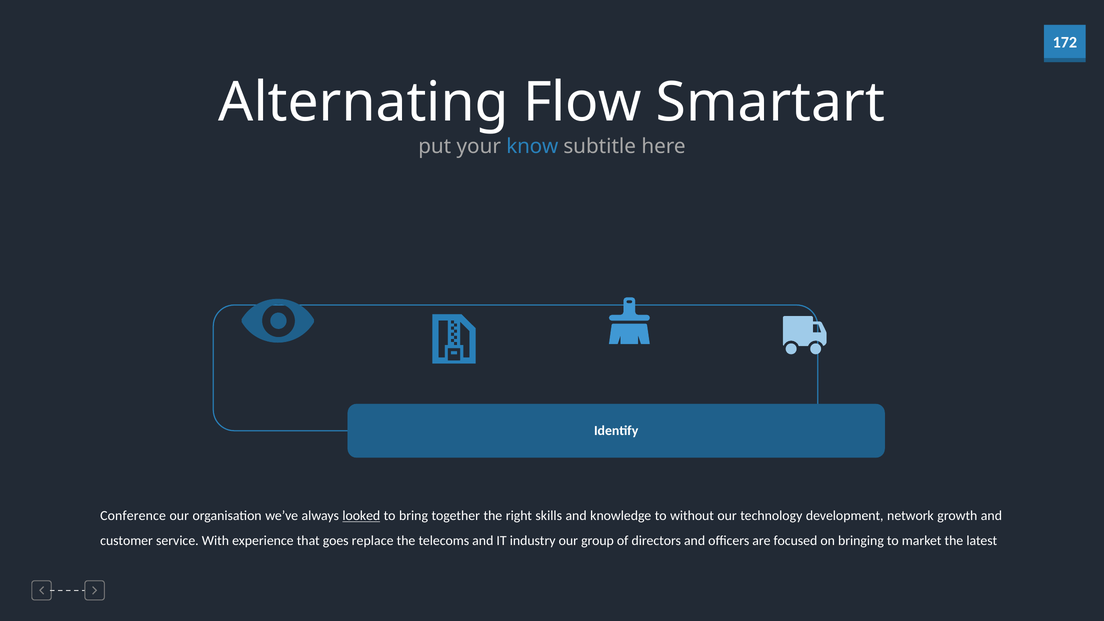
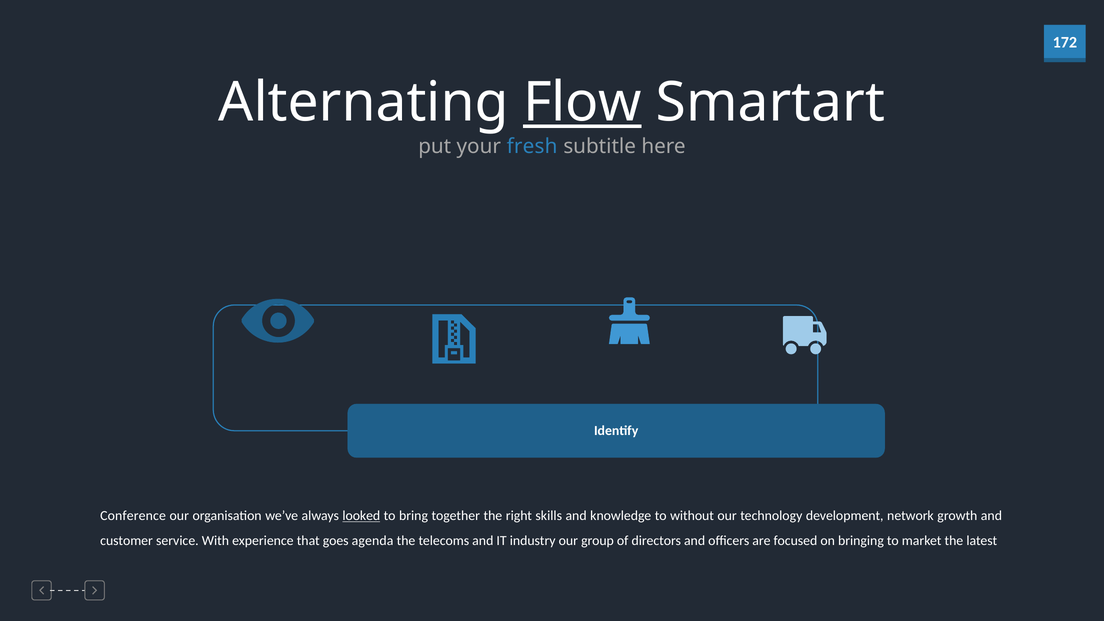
Flow underline: none -> present (582, 103)
know: know -> fresh (532, 146)
replace: replace -> agenda (373, 541)
